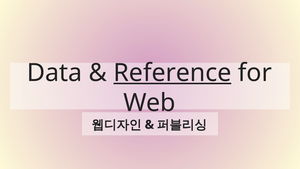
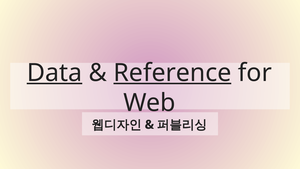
Data underline: none -> present (55, 73)
